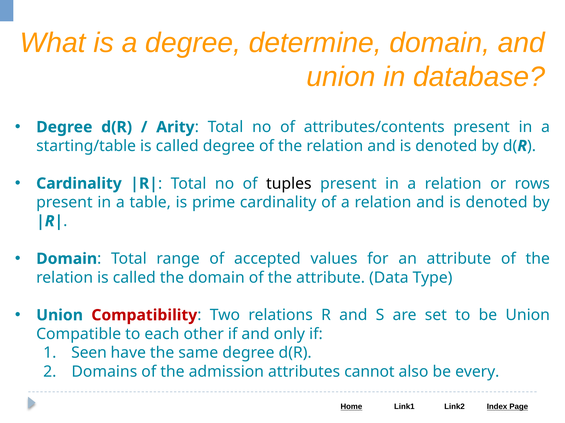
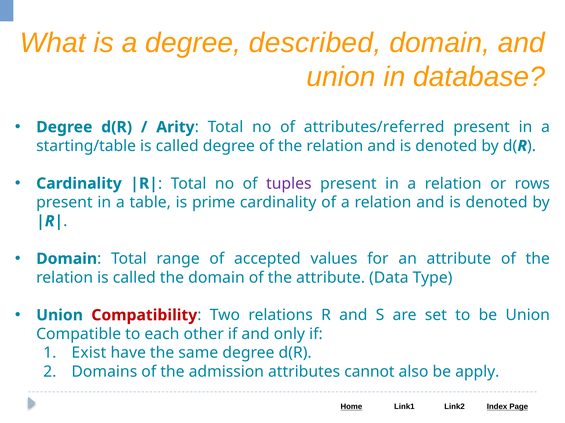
determine: determine -> described (315, 43)
attributes/contents: attributes/contents -> attributes/referred (374, 127)
tuples colour: black -> purple (289, 184)
Seen: Seen -> Exist (89, 353)
every: every -> apply (477, 372)
